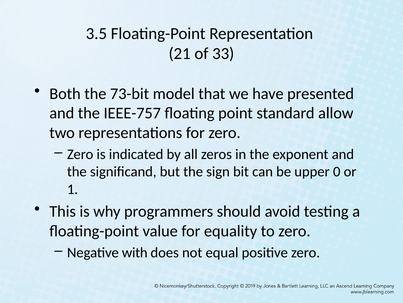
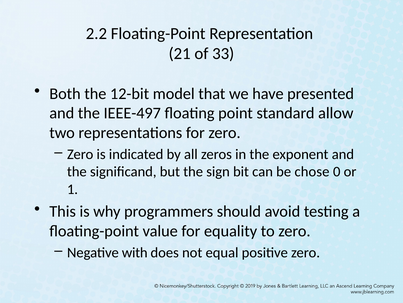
3.5: 3.5 -> 2.2 (96, 33)
73-bit: 73-bit -> 12-bit (130, 93)
IEEE-757: IEEE-757 -> IEEE-497 (132, 113)
upper: upper -> chose (312, 171)
